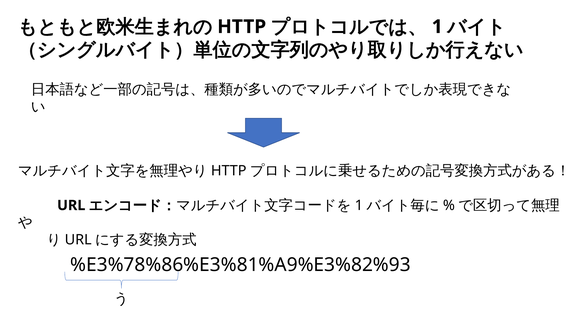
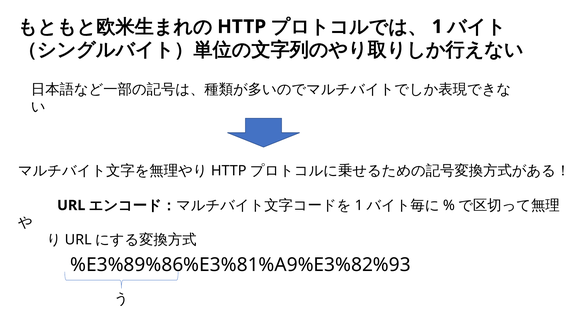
%E3%78%86%E3%81%A9%E3%82%93: %E3%78%86%E3%81%A9%E3%82%93 -> %E3%89%86%E3%81%A9%E3%82%93 (241, 265)
